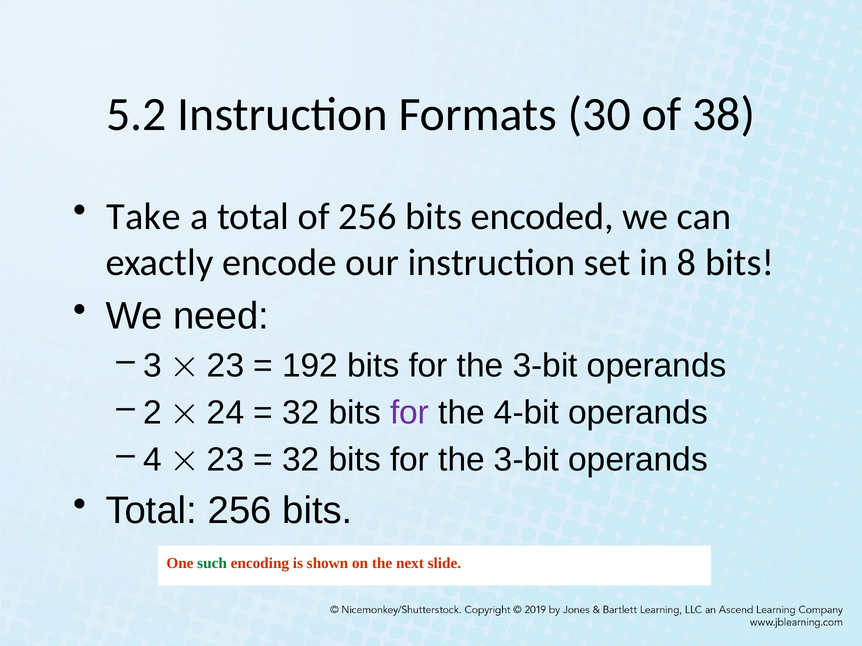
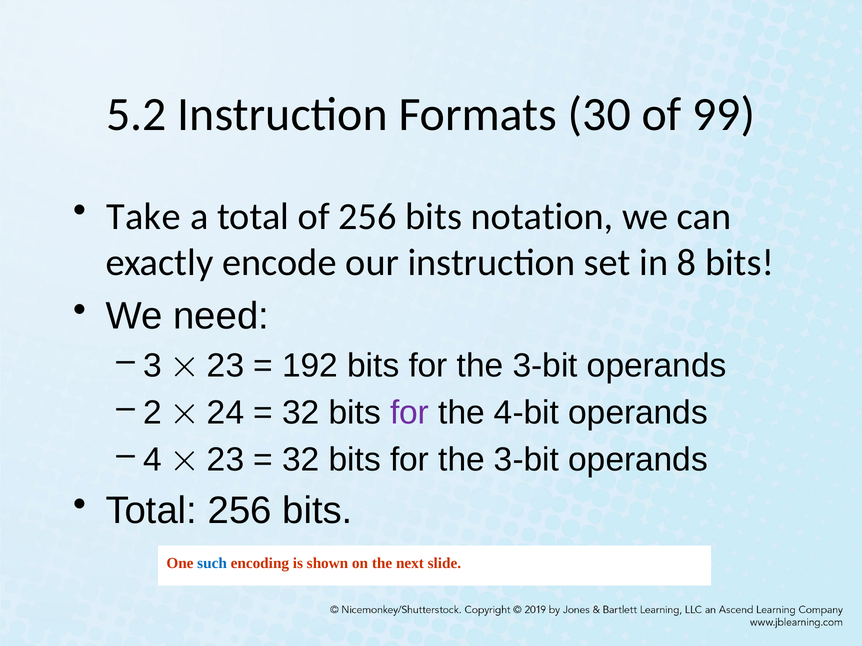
38: 38 -> 99 (724, 115)
encoded: encoded -> notation (542, 217)
such colour: green -> blue (212, 564)
